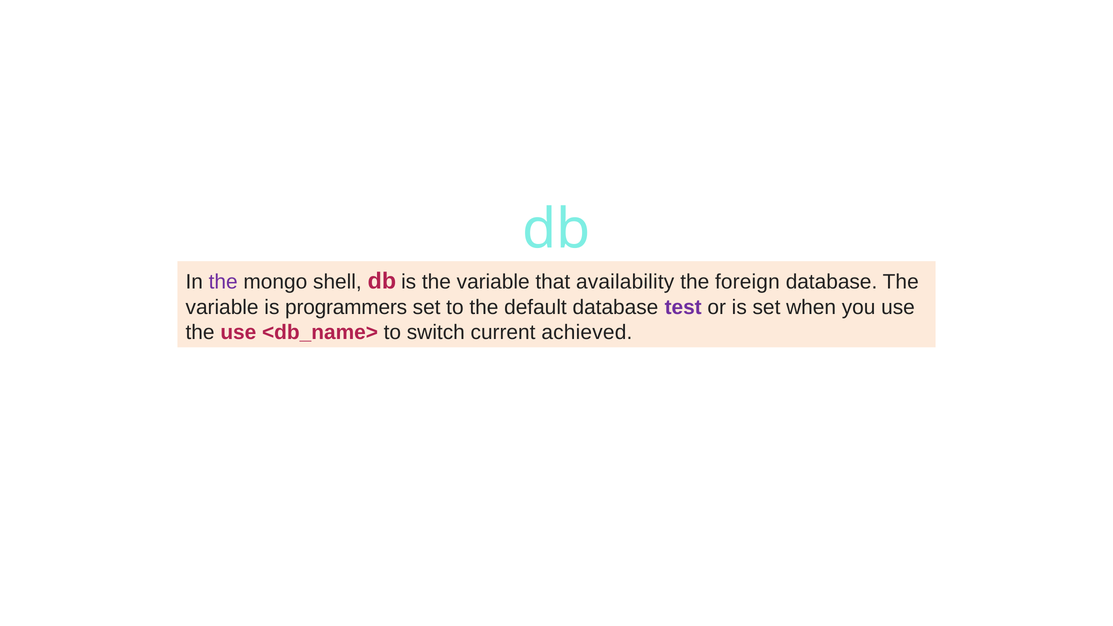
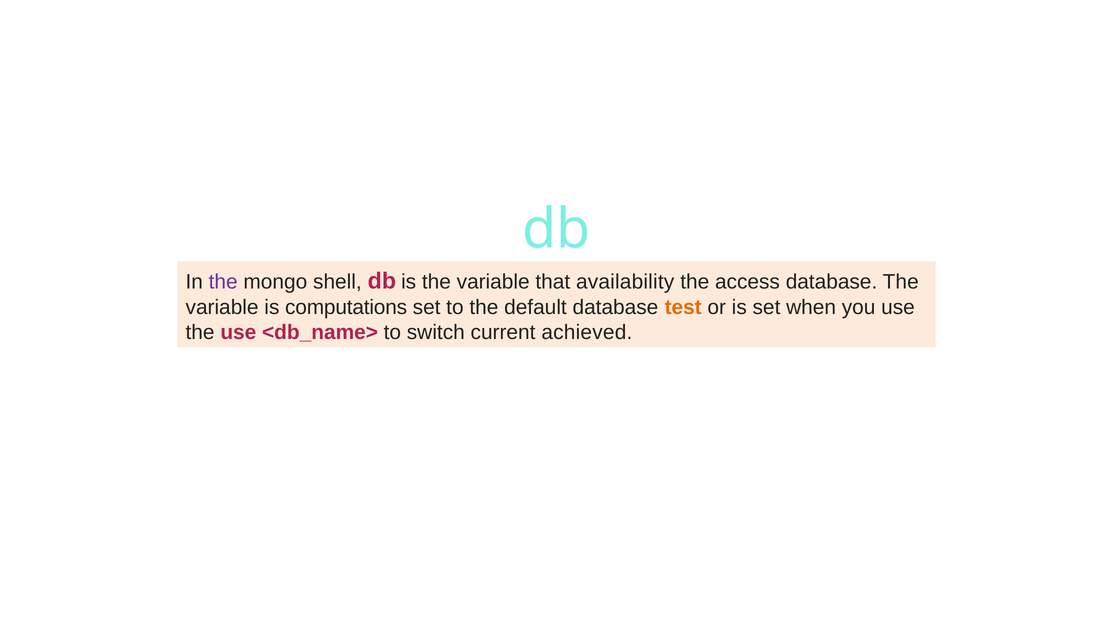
foreign: foreign -> access (747, 282)
programmers: programmers -> computations (346, 307)
test colour: purple -> orange (683, 307)
